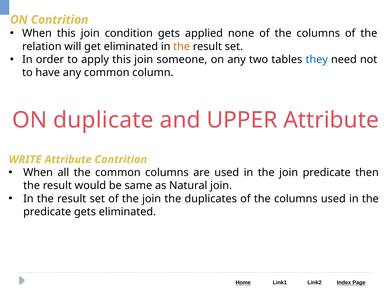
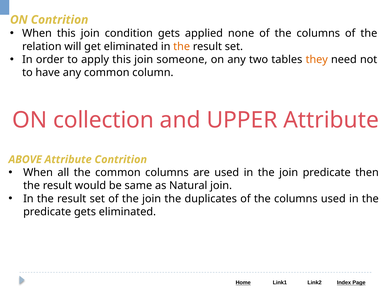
they colour: blue -> orange (317, 59)
duplicate: duplicate -> collection (104, 120)
WRITE: WRITE -> ABOVE (25, 159)
